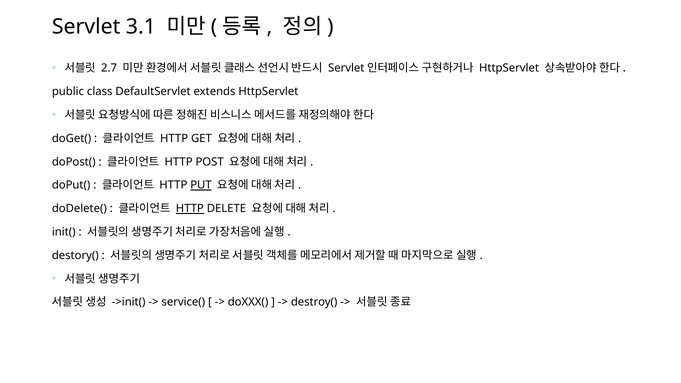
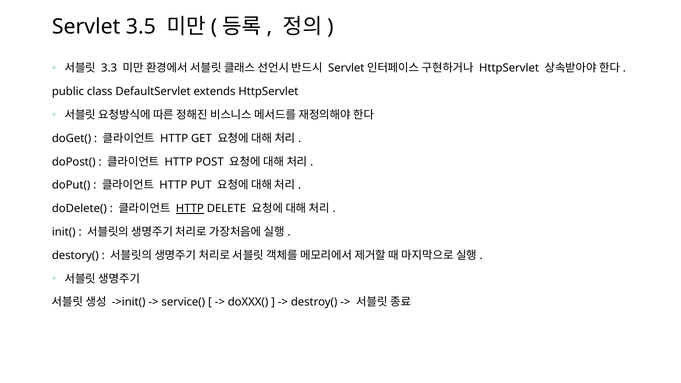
3.1: 3.1 -> 3.5 (141, 27)
2.7: 2.7 -> 3.3 (109, 68)
PUT underline: present -> none (201, 185)
